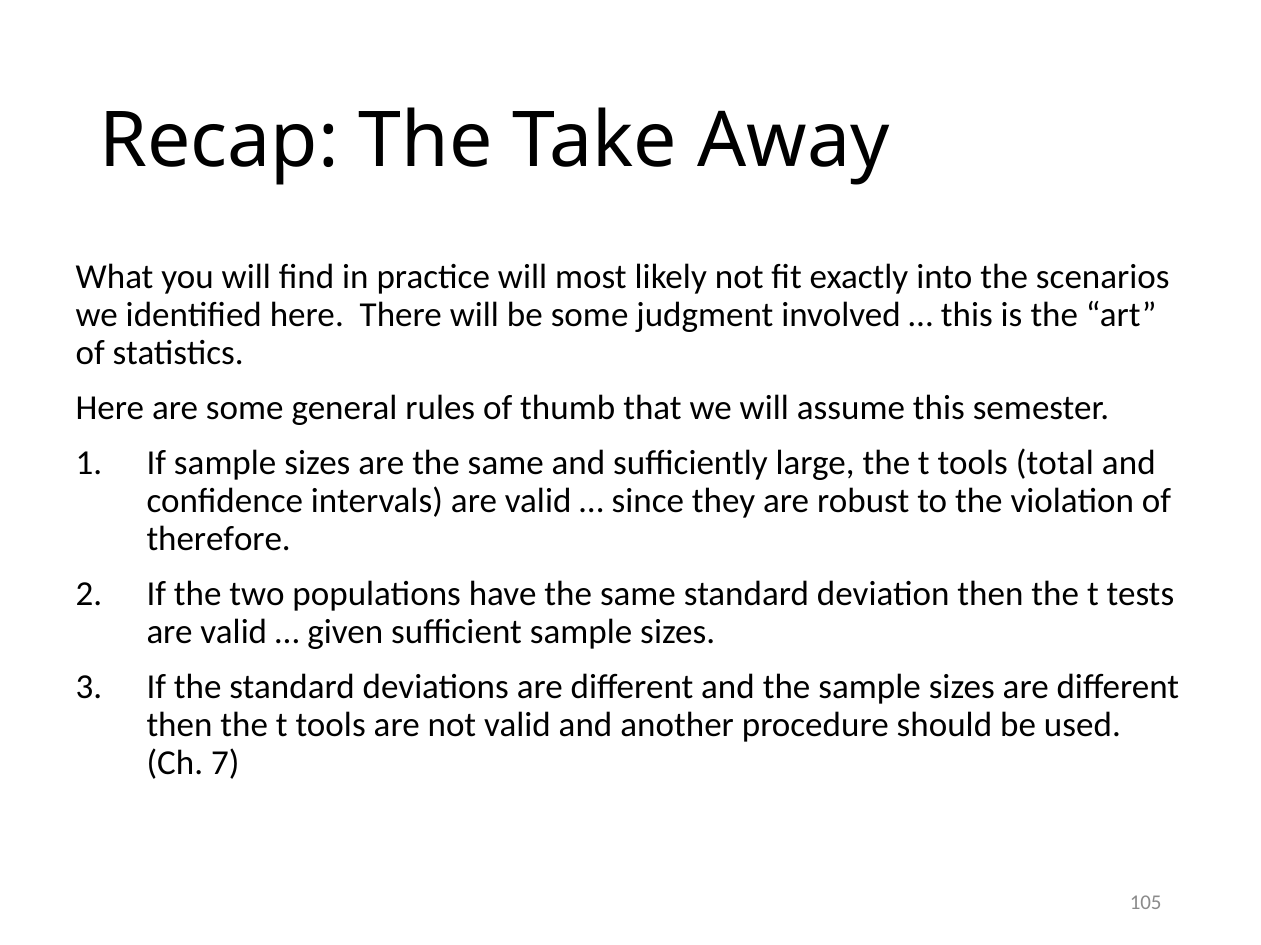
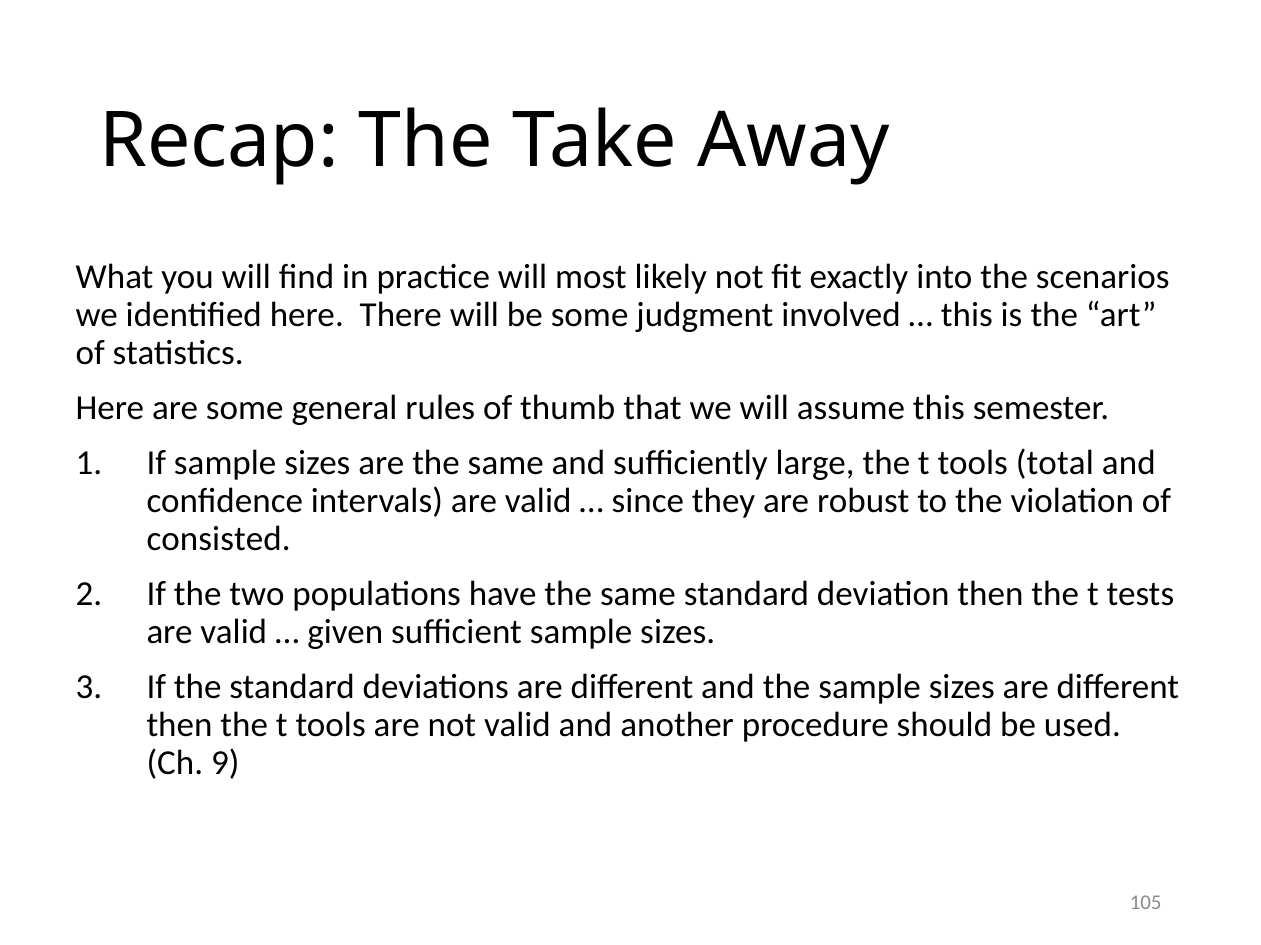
therefore: therefore -> consisted (219, 539)
7: 7 -> 9 (225, 763)
